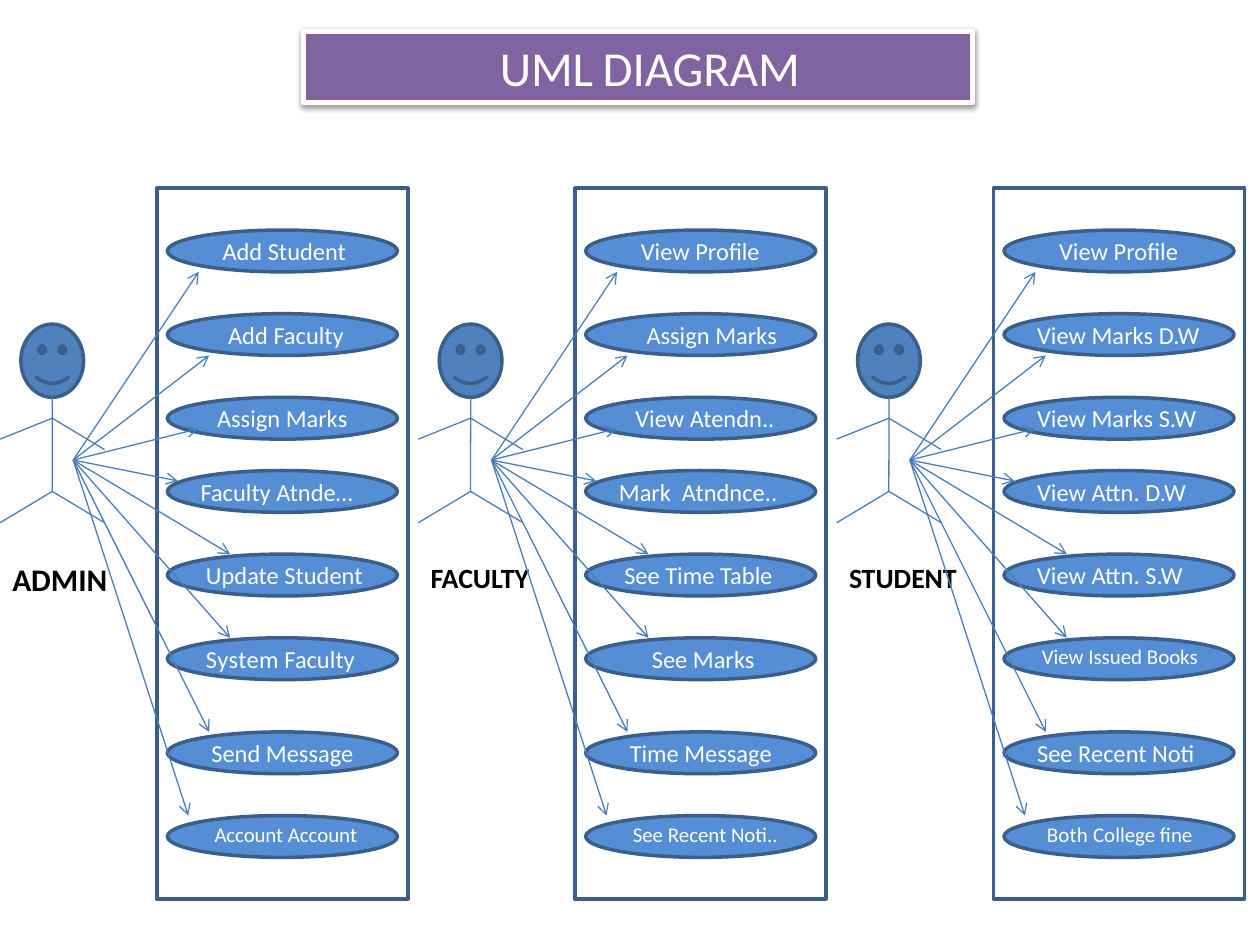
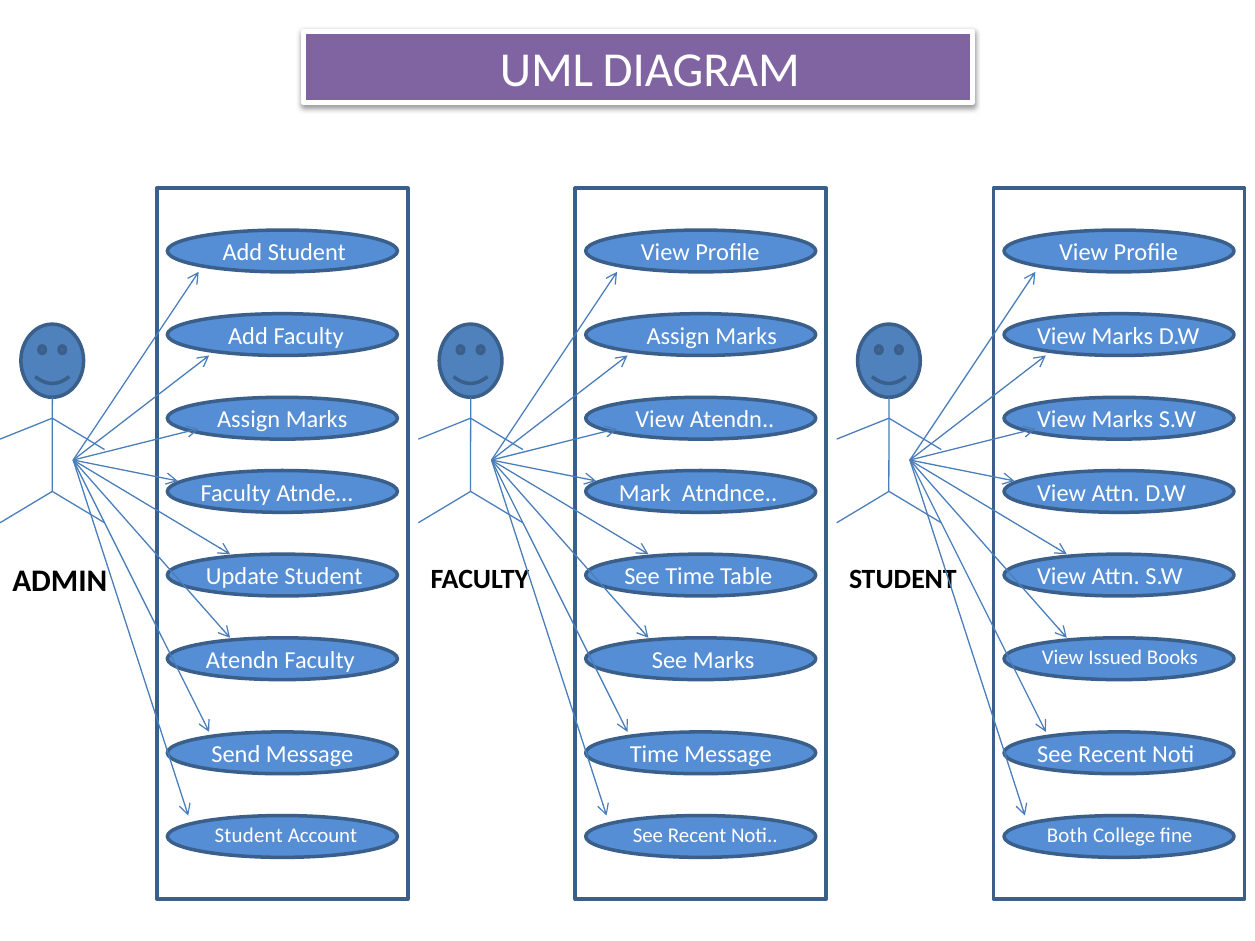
System: System -> Atendn (242, 661)
Account: Account -> Student (249, 836)
